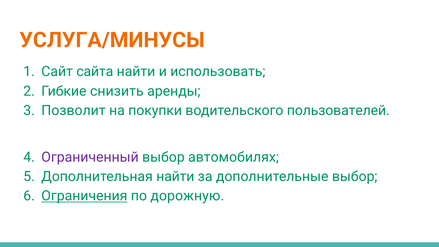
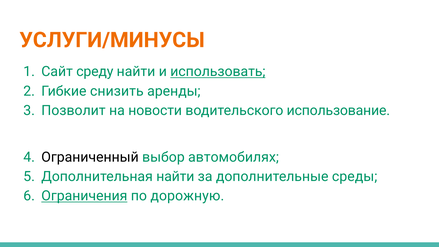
УСЛУГА/МИНУСЫ: УСЛУГА/МИНУСЫ -> УСЛУГИ/МИНУСЫ (112, 40)
сайта: сайта -> среду (95, 72)
использовать underline: none -> present (218, 72)
покупки: покупки -> новости (155, 110)
пользователей: пользователей -> использование (338, 110)
Ограниченный colour: purple -> black (90, 157)
дополнительные выбор: выбор -> среды (355, 176)
